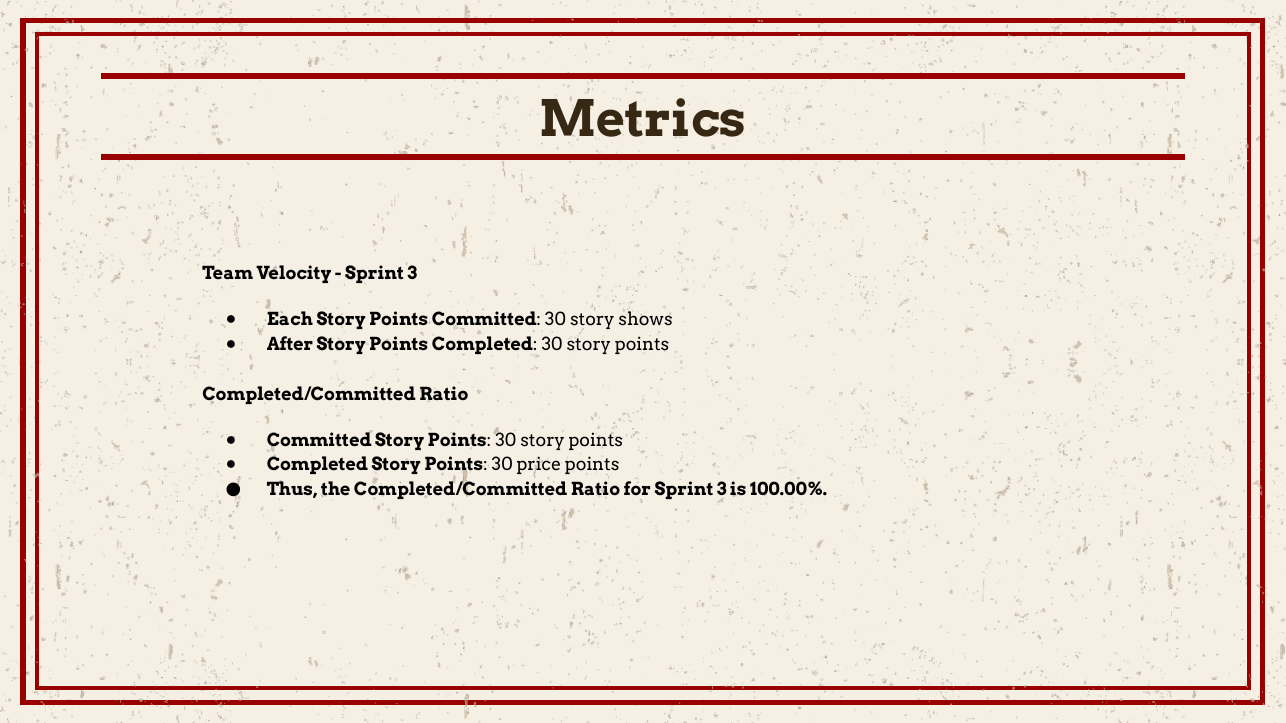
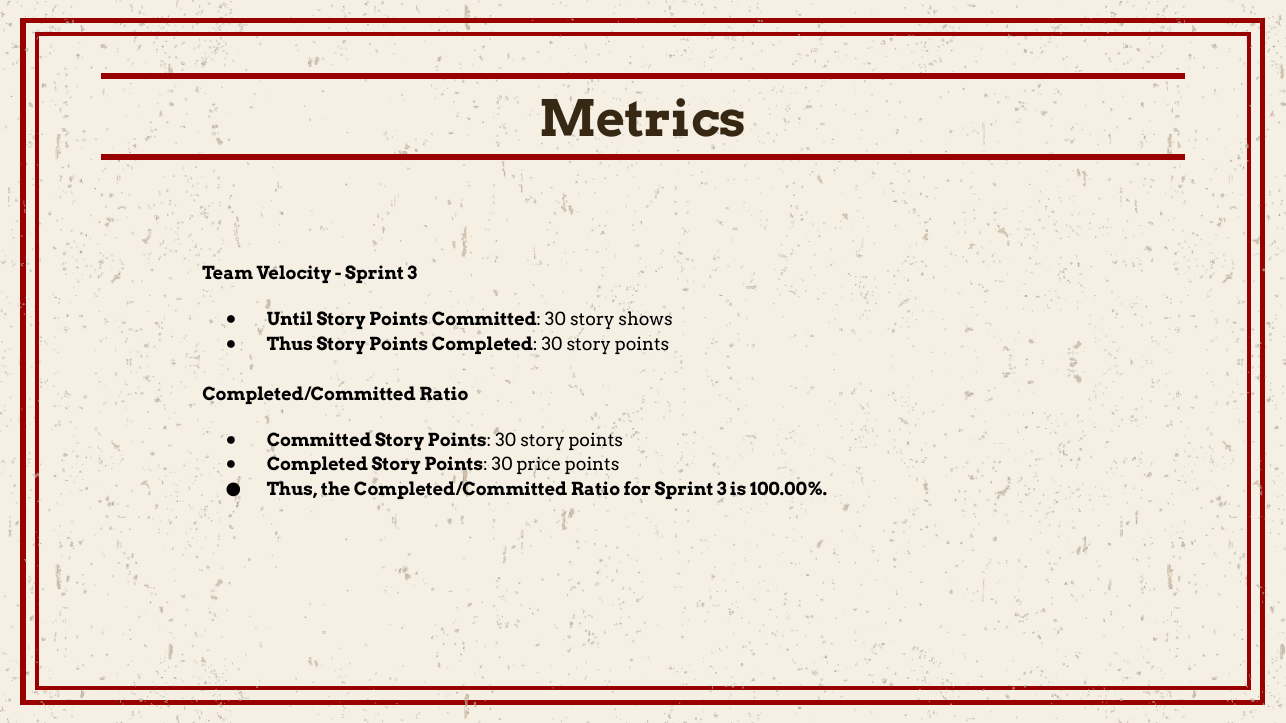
Each: Each -> Until (290, 320)
After: After -> Thus (290, 345)
